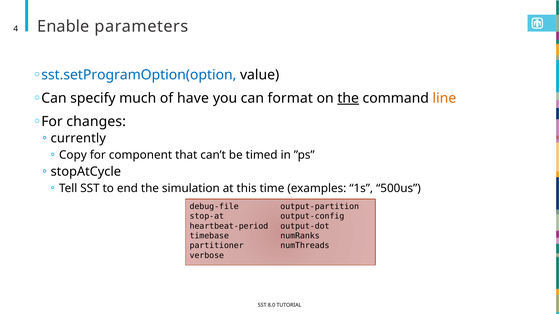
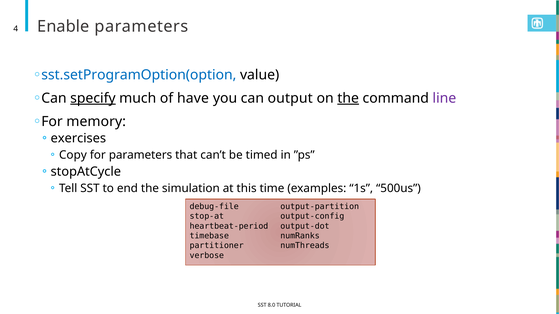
specify underline: none -> present (93, 98)
format: format -> output (290, 98)
line colour: orange -> purple (444, 98)
changes: changes -> memory (96, 122)
currently: currently -> exercises (78, 138)
for component: component -> parameters (141, 155)
